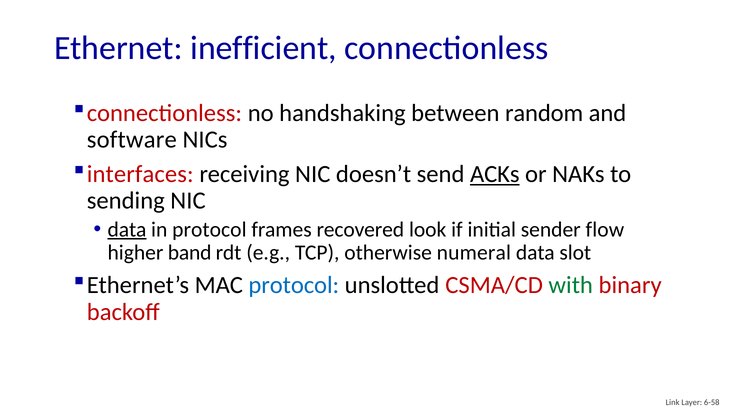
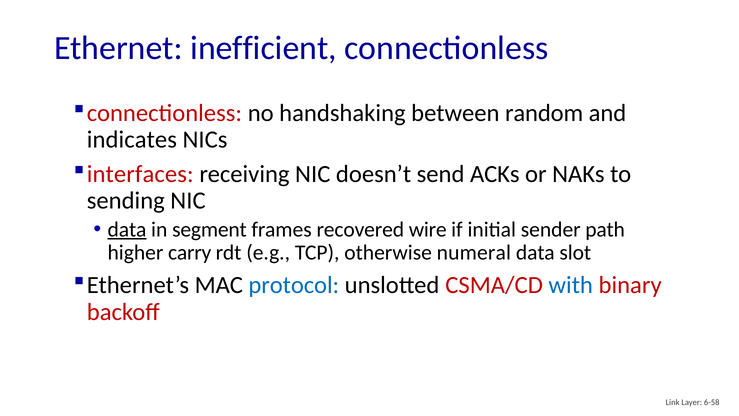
software: software -> indicates (132, 140)
ACKs underline: present -> none (495, 174)
in protocol: protocol -> segment (209, 229)
look: look -> wire (428, 229)
flow: flow -> path (605, 229)
band: band -> carry (190, 252)
with colour: green -> blue (571, 285)
